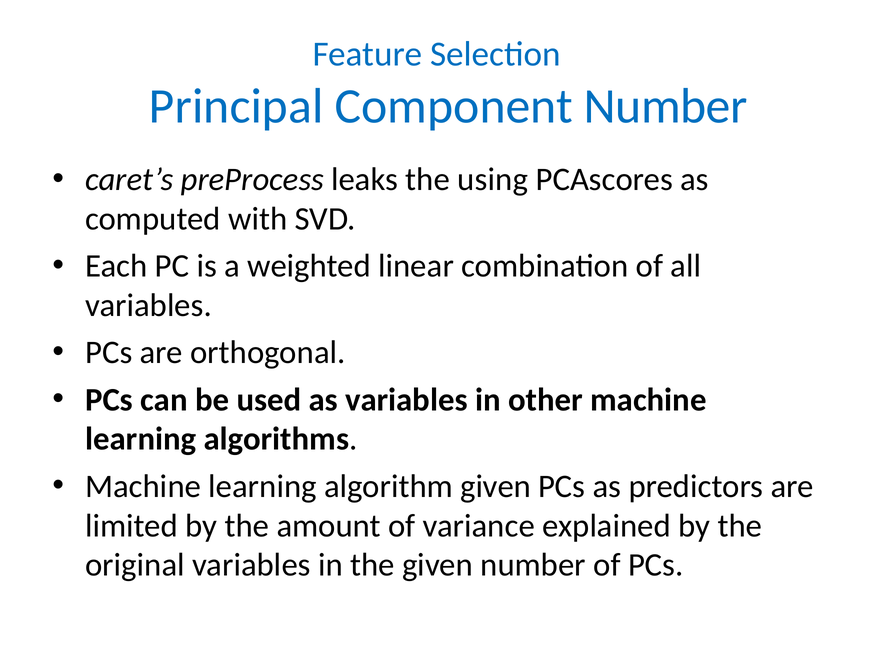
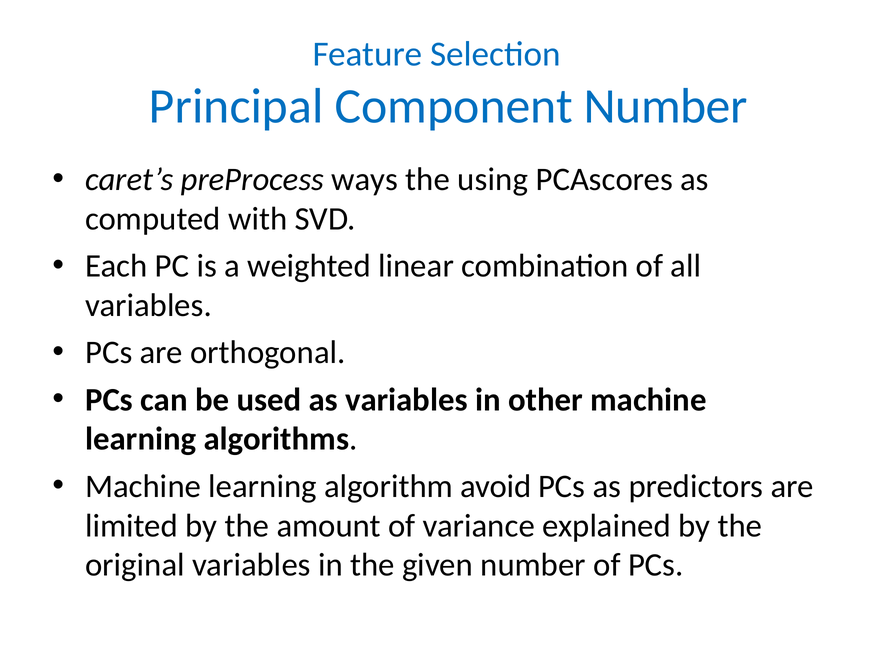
leaks: leaks -> ways (365, 179)
algorithm given: given -> avoid (496, 486)
